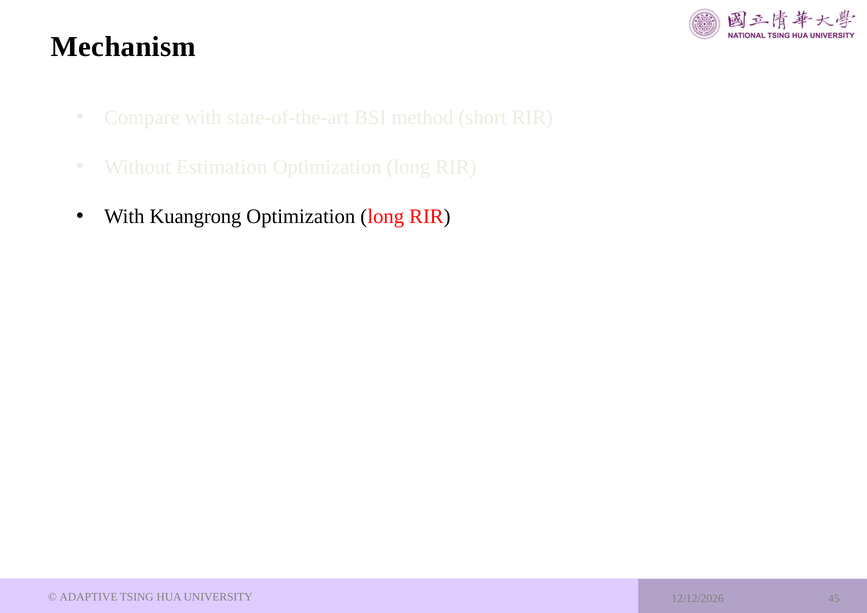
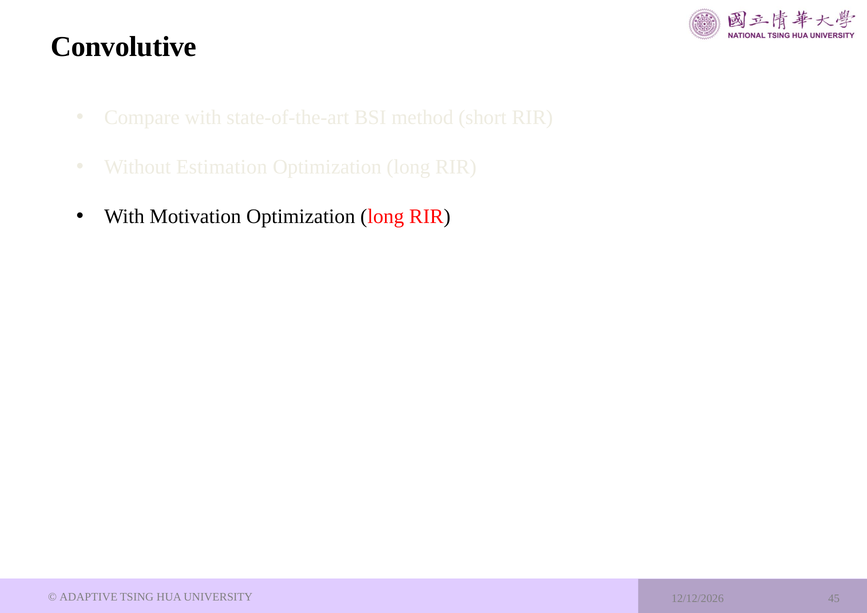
Mechanism: Mechanism -> Convolutive (124, 47)
Kuangrong: Kuangrong -> Motivation (195, 216)
